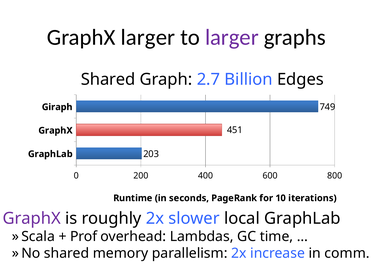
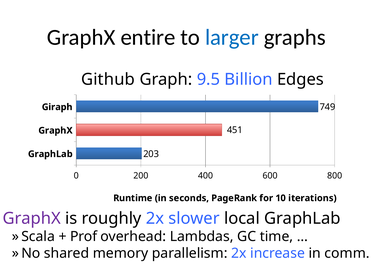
GraphX larger: larger -> entire (148, 37)
larger colour: purple -> blue (232, 37)
Shared: Shared -> Github (108, 79)
2.7: 2.7 -> 9.5 (208, 79)
